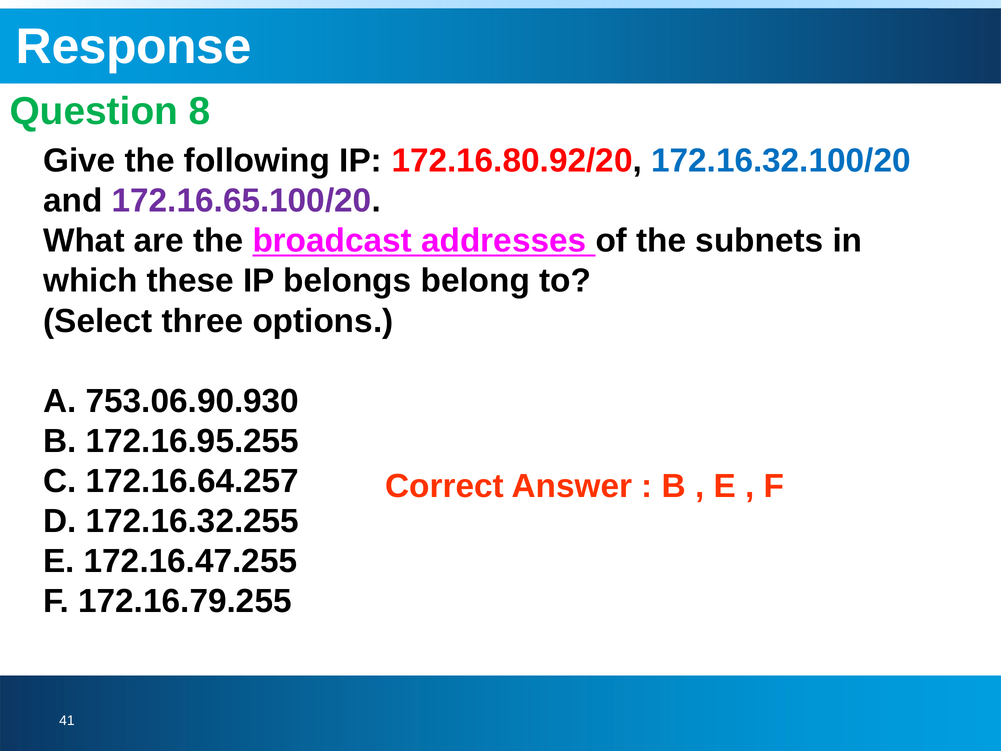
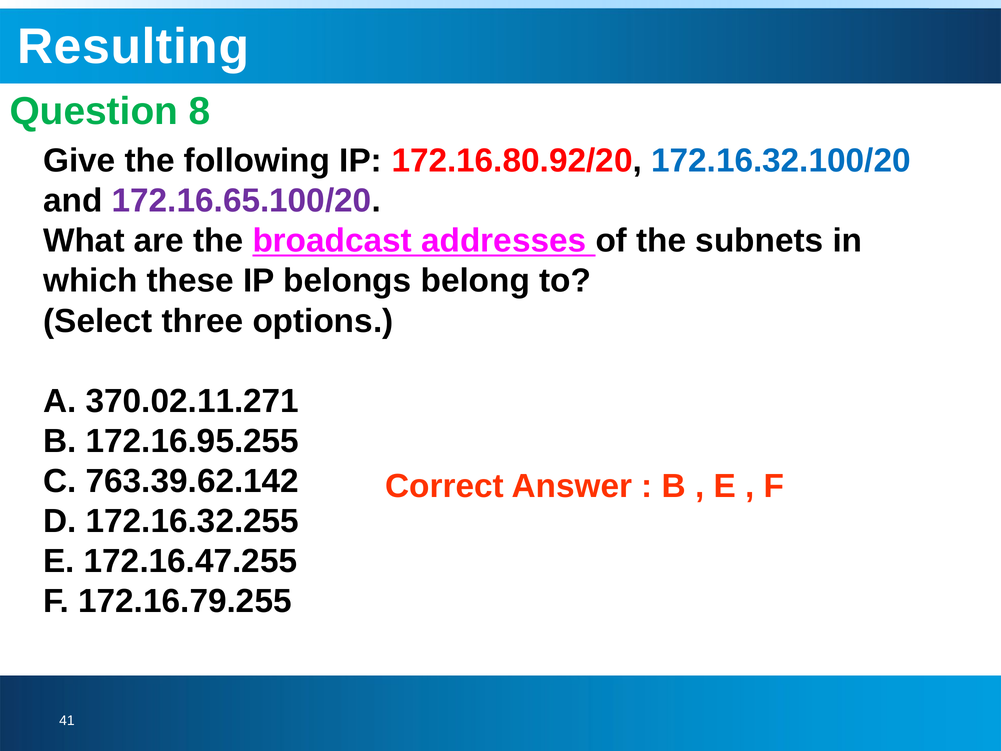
Response: Response -> Resulting (133, 47)
753.06.90.930: 753.06.90.930 -> 370.02.11.271 (192, 401)
172.16.64.257: 172.16.64.257 -> 763.39.62.142 (192, 481)
